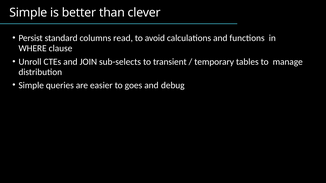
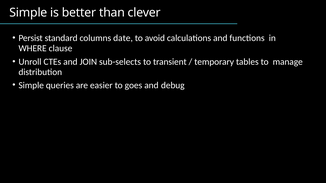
read: read -> date (123, 38)
